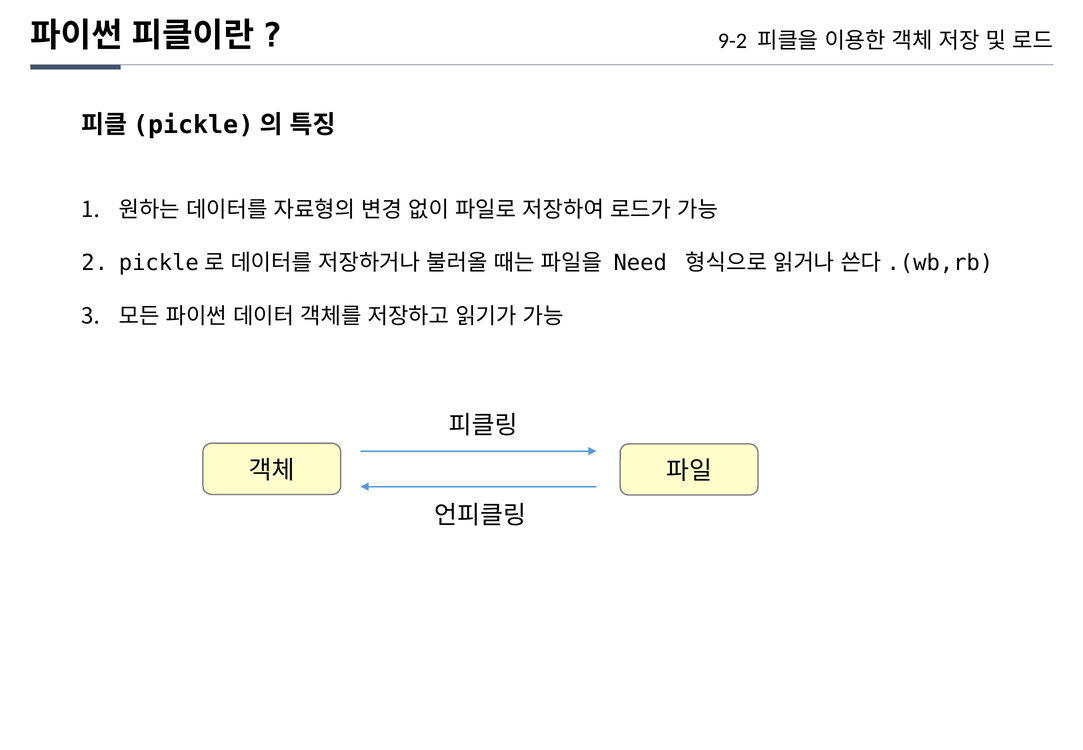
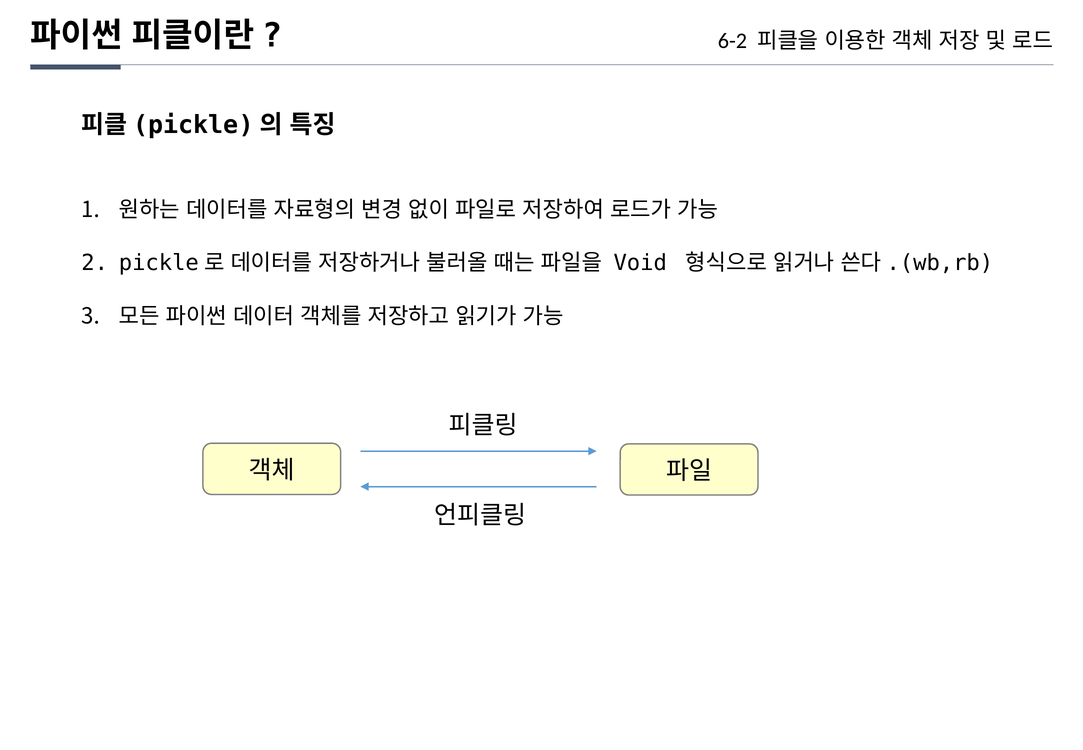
9-2: 9-2 -> 6-2 (732, 41)
Need: Need -> Void (640, 263)
